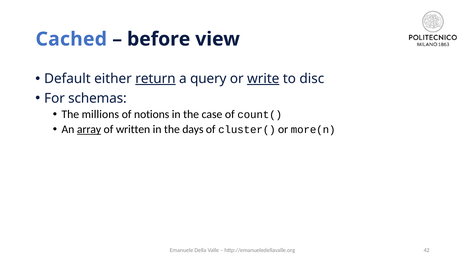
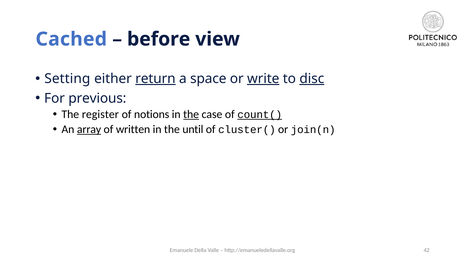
Default: Default -> Setting (67, 79)
query: query -> space (208, 79)
disc underline: none -> present (312, 79)
schemas: schemas -> previous (97, 98)
millions: millions -> register (100, 114)
the underline: none -> present (191, 114)
count( underline: none -> present (260, 114)
days: days -> until (193, 129)
more(n: more(n -> join(n (313, 129)
